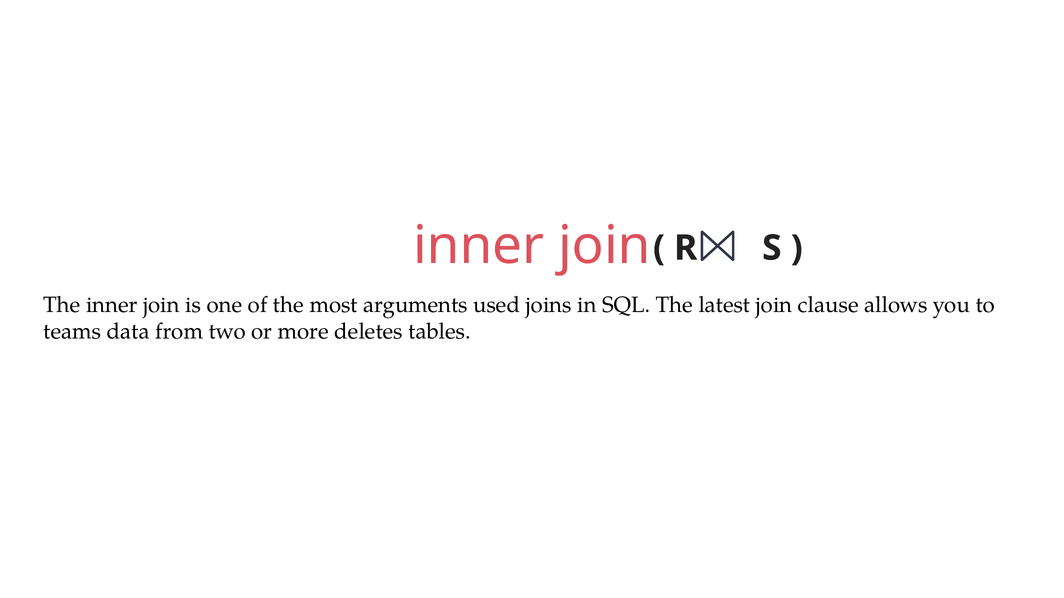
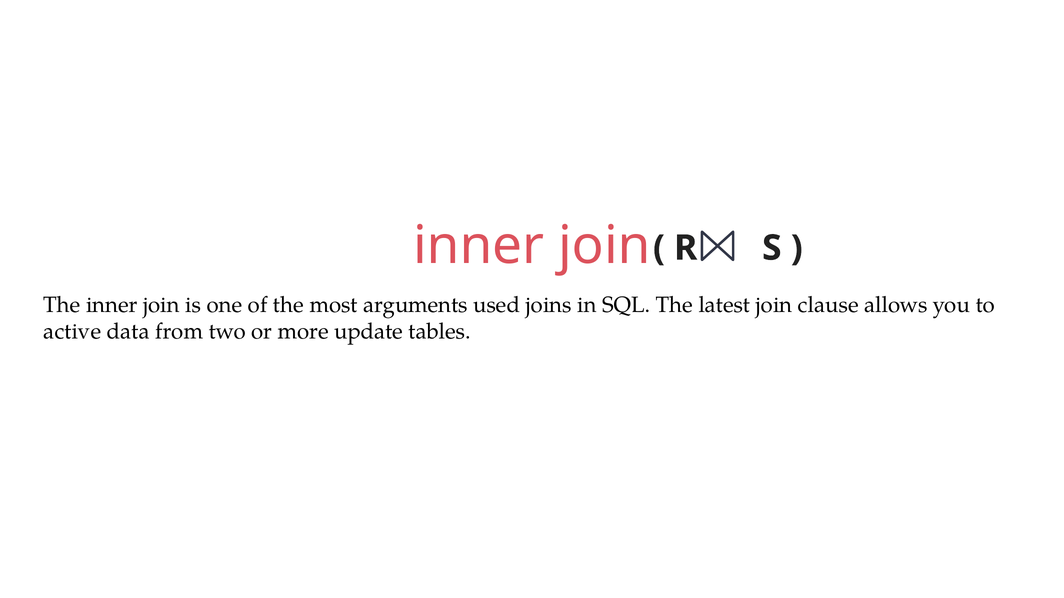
teams: teams -> active (72, 332)
deletes: deletes -> update (369, 332)
